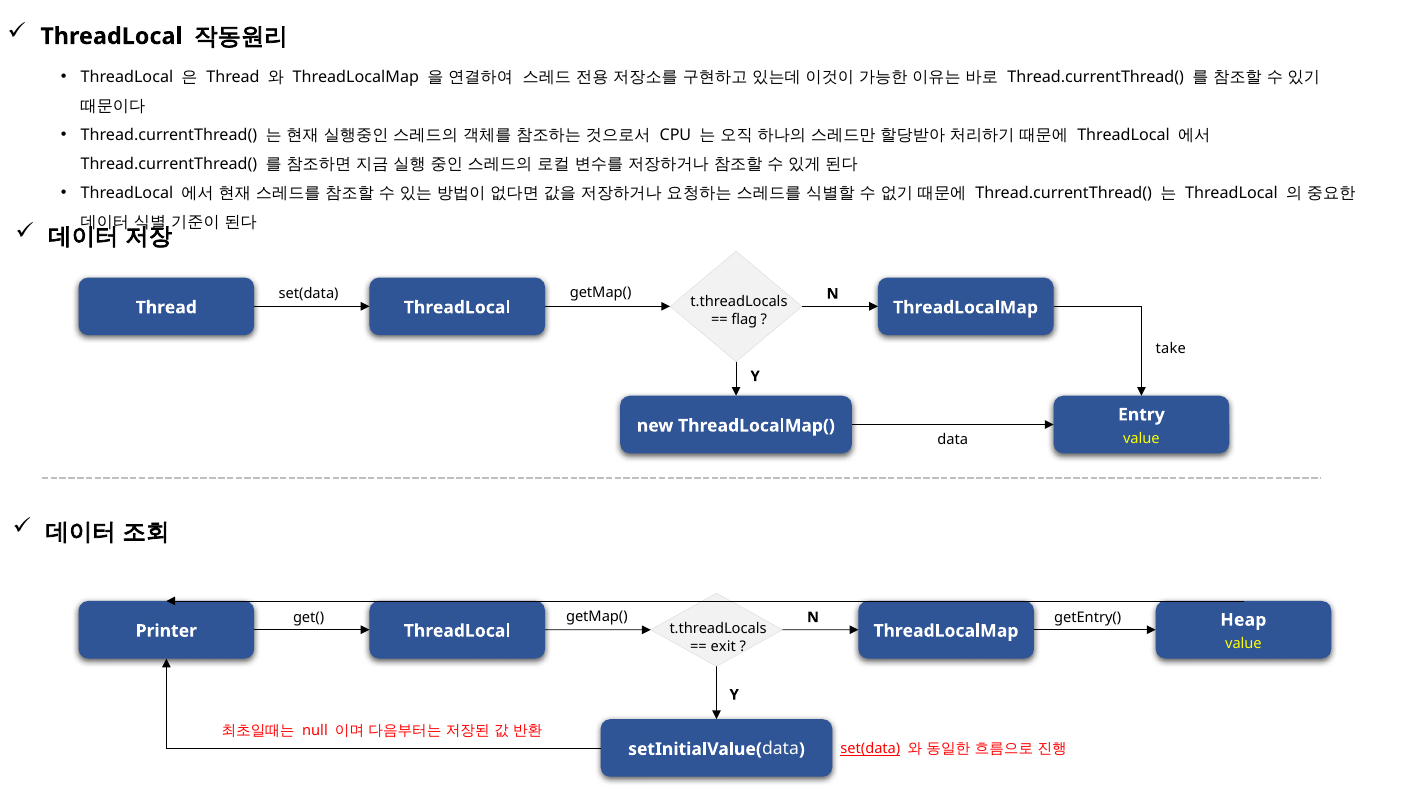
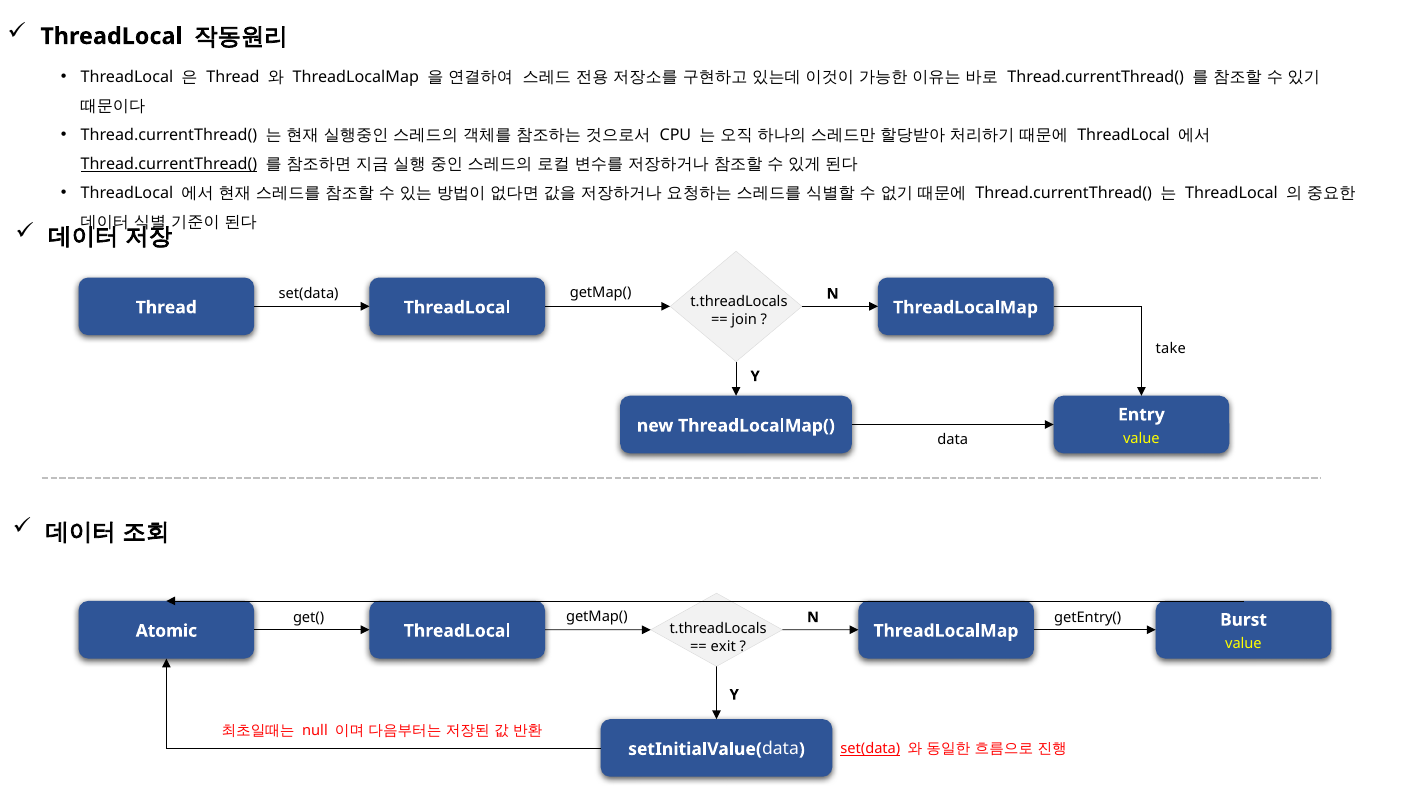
Thread.currentThread( underline: none -> present (169, 164)
flag: flag -> join (744, 319)
Heap: Heap -> Burst (1244, 620)
Printer: Printer -> Atomic (166, 631)
